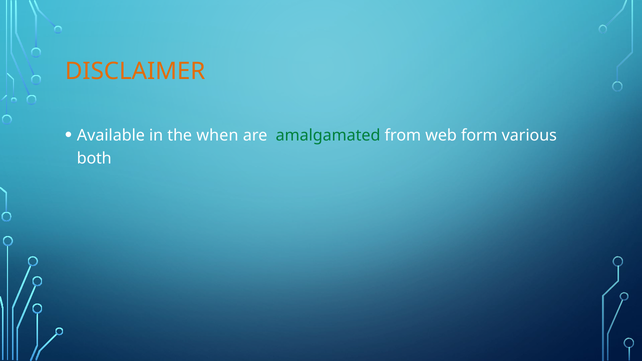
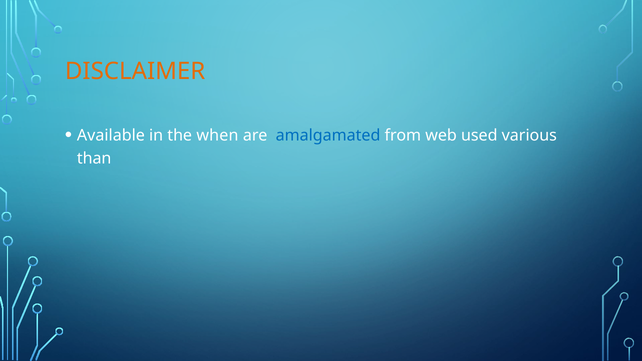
amalgamated colour: green -> blue (328, 135)
form: form -> used (479, 135)
both: both -> than (94, 159)
